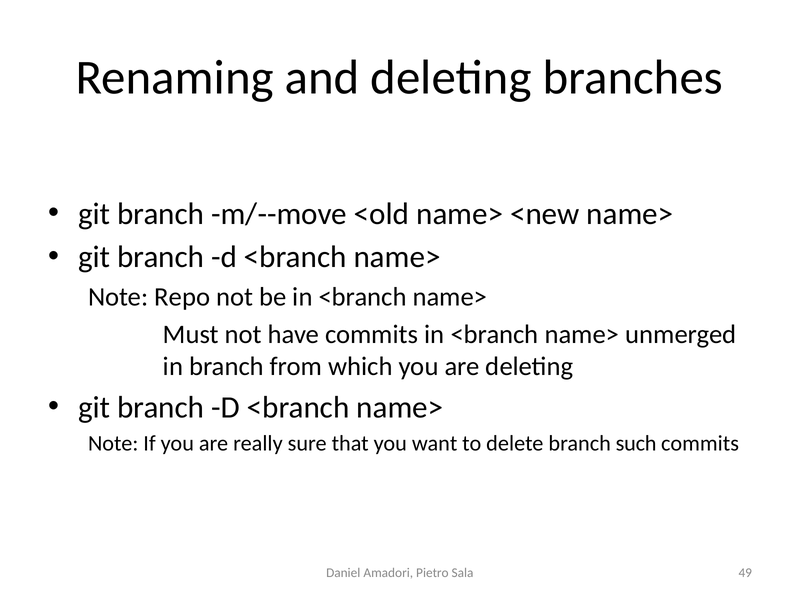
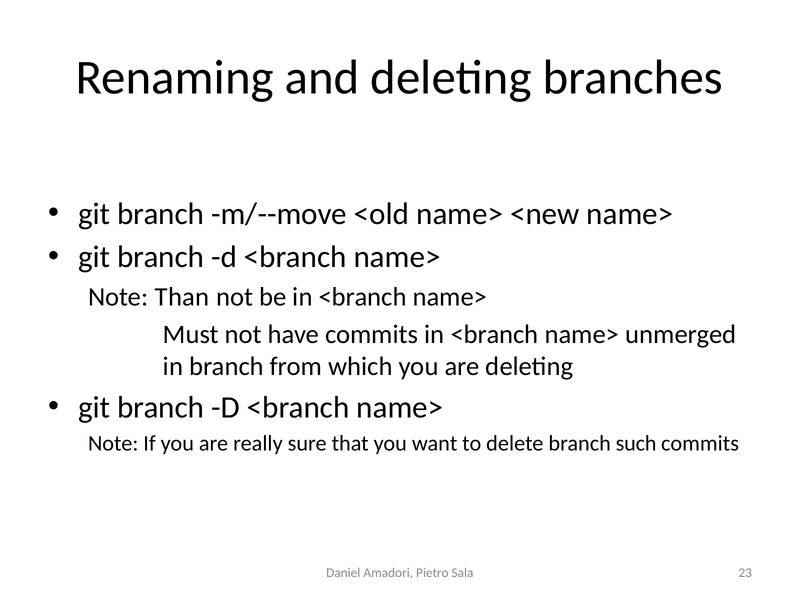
Repo: Repo -> Than (182, 297)
49: 49 -> 23 (745, 573)
